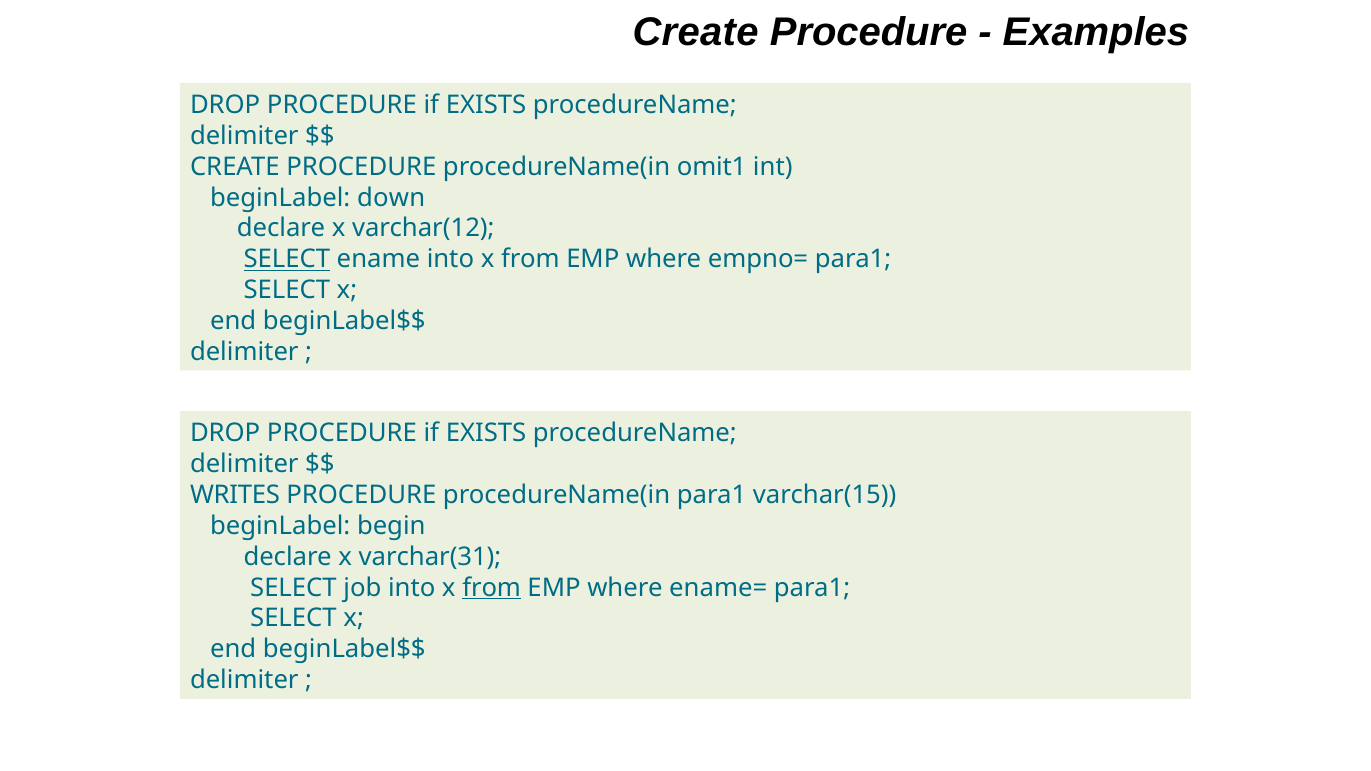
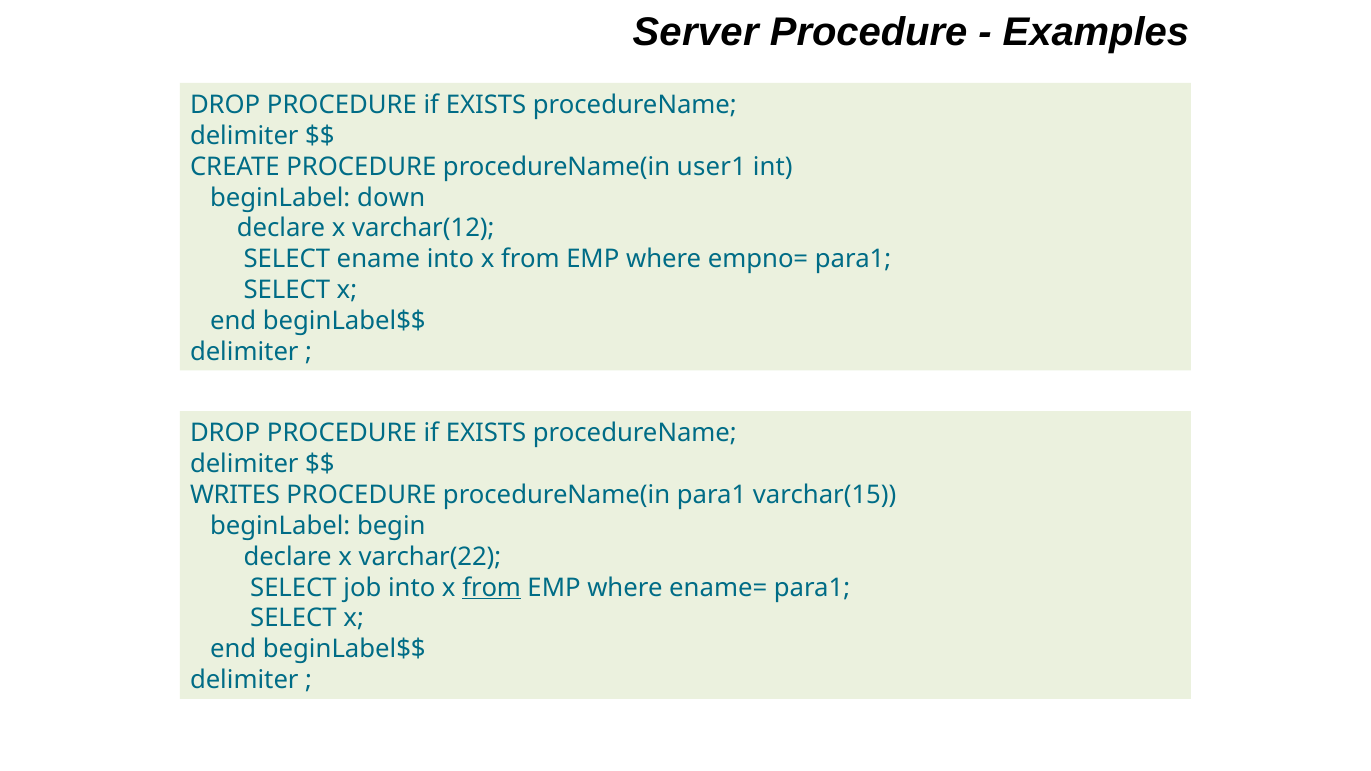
Create: Create -> Server (696, 32)
omit1: omit1 -> user1 (711, 167)
SELECT underline: present -> none (287, 259)
varchar(31: varchar(31 -> varchar(22 (430, 557)
